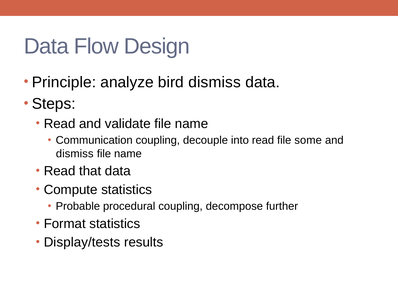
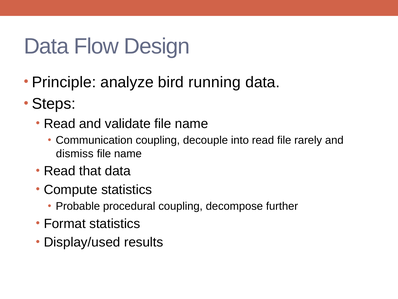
bird dismiss: dismiss -> running (215, 82)
some: some -> rarely (308, 140)
Display/tests: Display/tests -> Display/used (82, 242)
